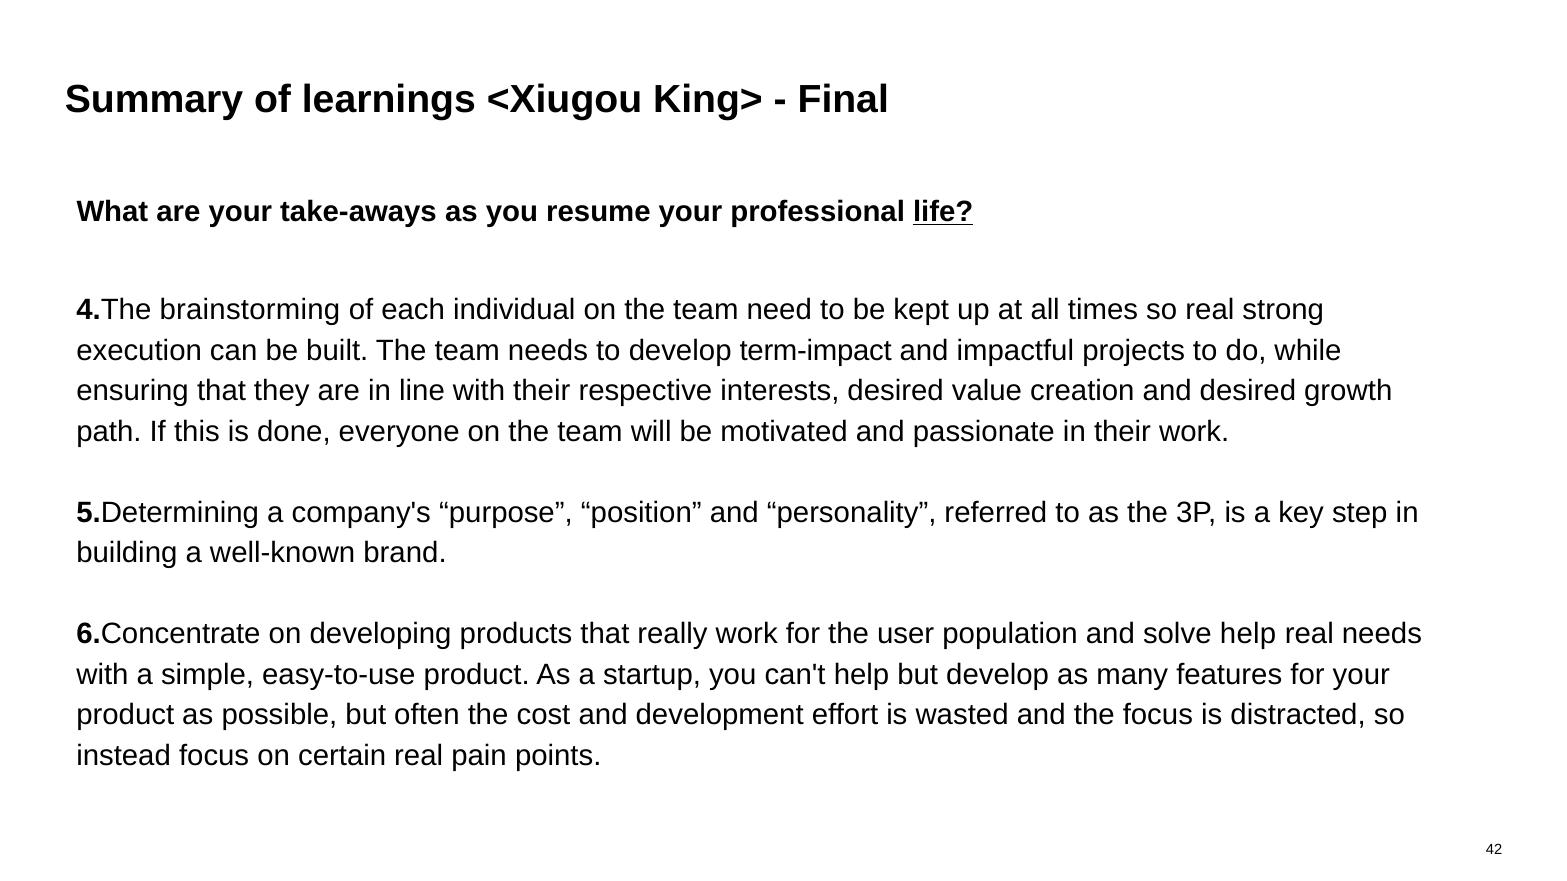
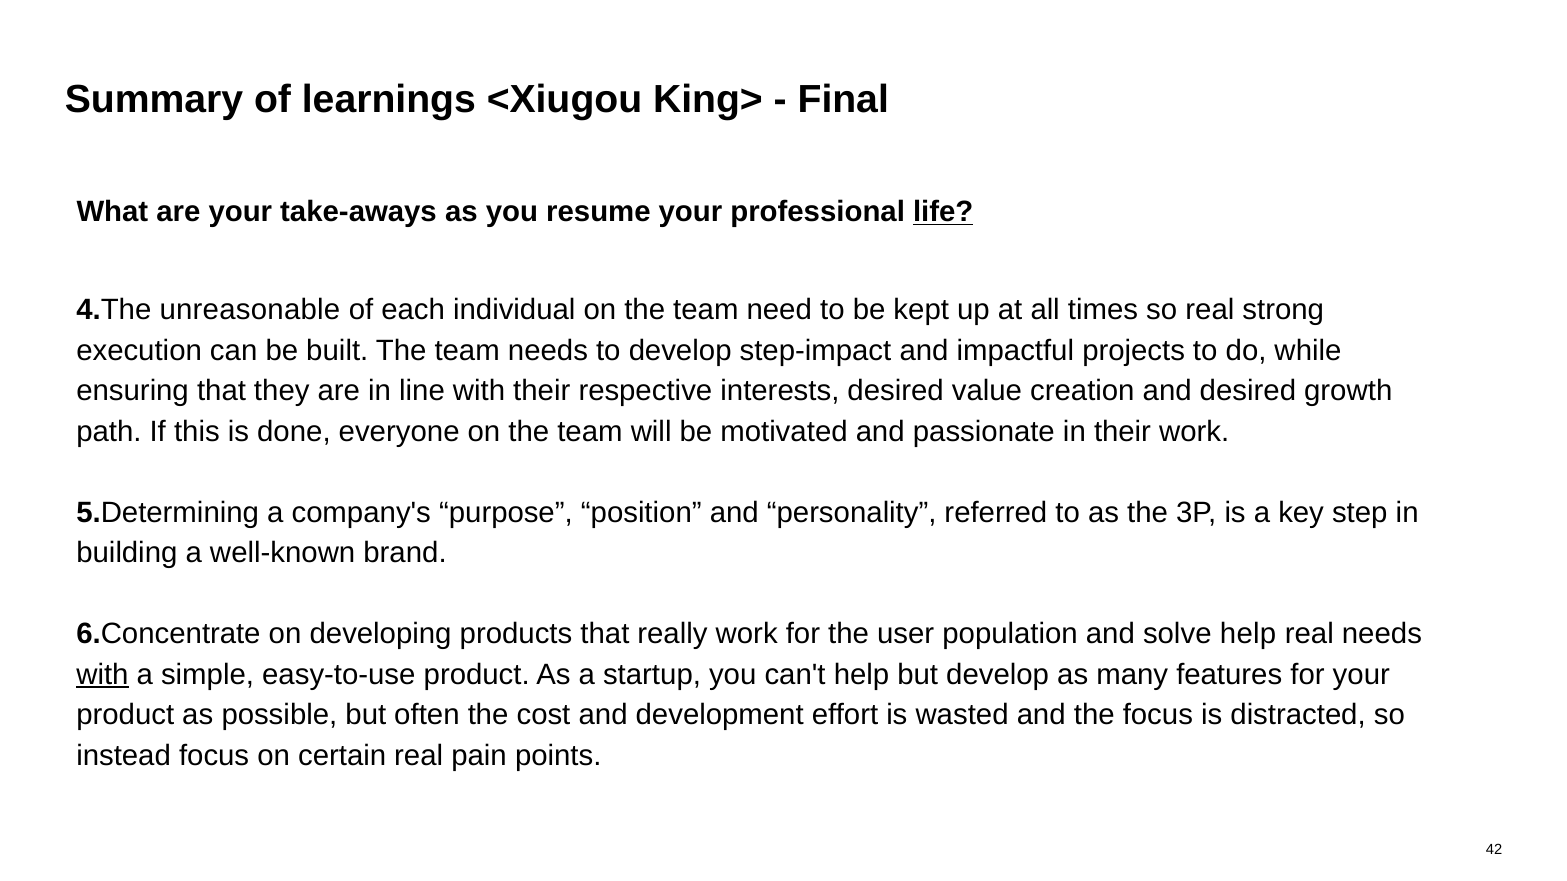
brainstorming: brainstorming -> unreasonable (250, 310)
term-impact: term-impact -> step-impact (816, 350)
with underline: none -> present (102, 675)
